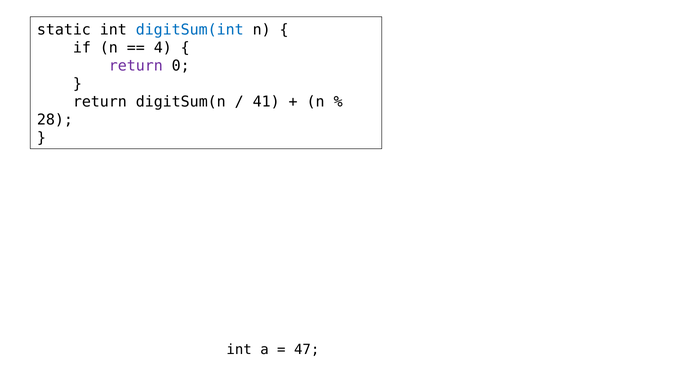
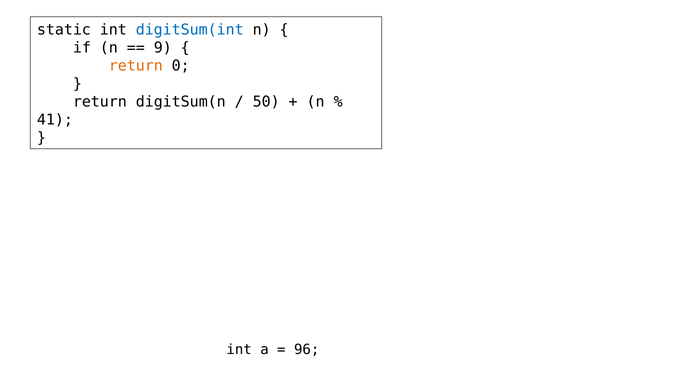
4: 4 -> 9 (163, 48)
return colour: purple -> orange (136, 66)
41: 41 -> 50 (266, 102)
28: 28 -> 41 (55, 120)
47: 47 -> 96 (307, 350)
